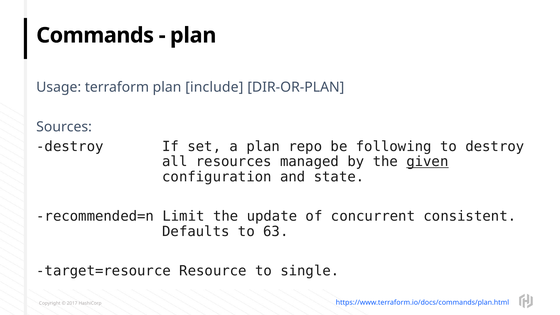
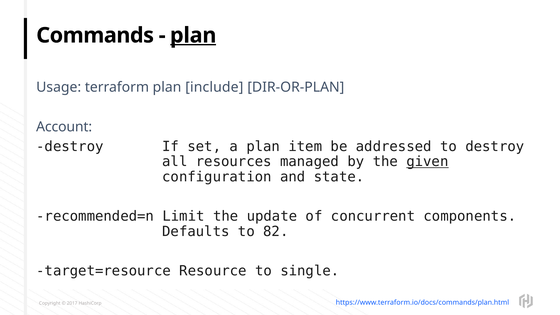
plan underline: none -> present (193, 35)
Sources: Sources -> Account (64, 127)
repo: repo -> item (305, 147)
following: following -> addressed (394, 147)
consistent: consistent -> components (470, 216)
63: 63 -> 82 (276, 231)
